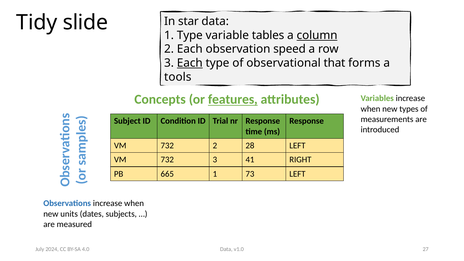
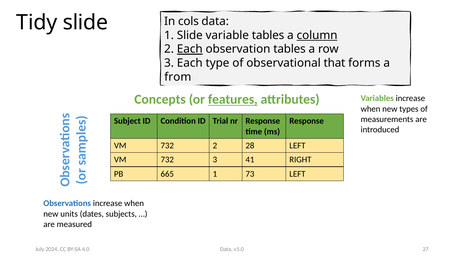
star: star -> cols (188, 21)
1 Type: Type -> Slide (190, 35)
Each underline: none -> present (190, 49)
observation speed: speed -> tables (290, 49)
Each underline: present -> none (190, 63)
tools: tools -> from (178, 77)
